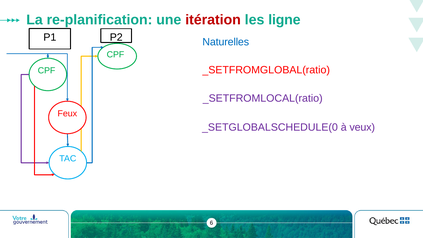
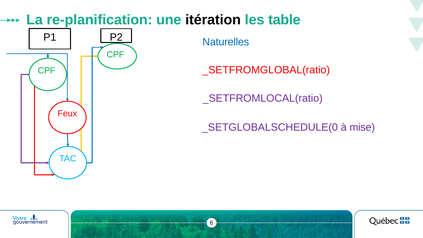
itération colour: red -> black (213, 20)
ligne: ligne -> table (284, 20)
veux: veux -> mise (362, 127)
